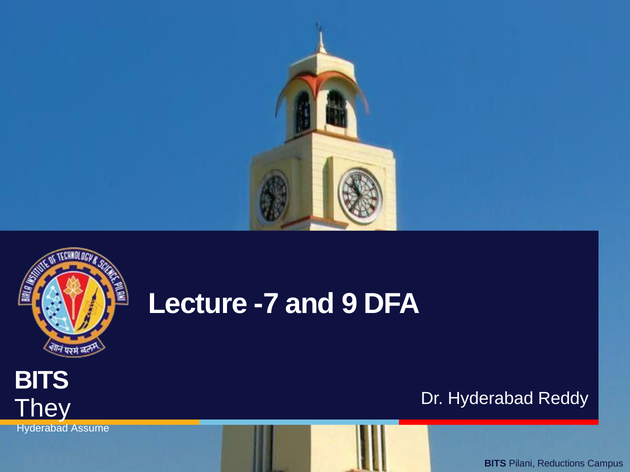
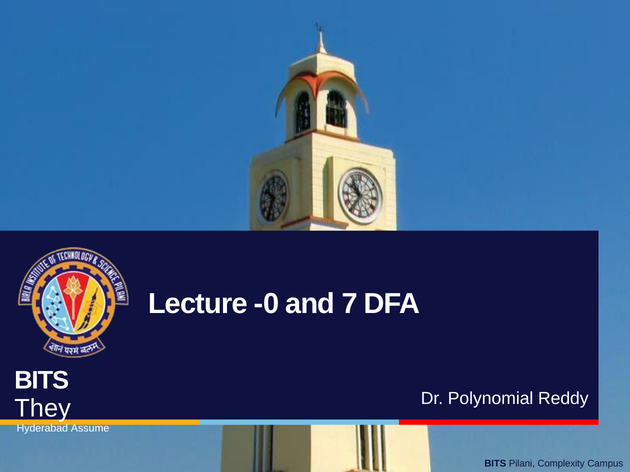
-7: -7 -> -0 (267, 304)
9: 9 -> 7 (350, 304)
Dr Hyderabad: Hyderabad -> Polynomial (491, 399)
Reductions: Reductions -> Complexity (561, 464)
